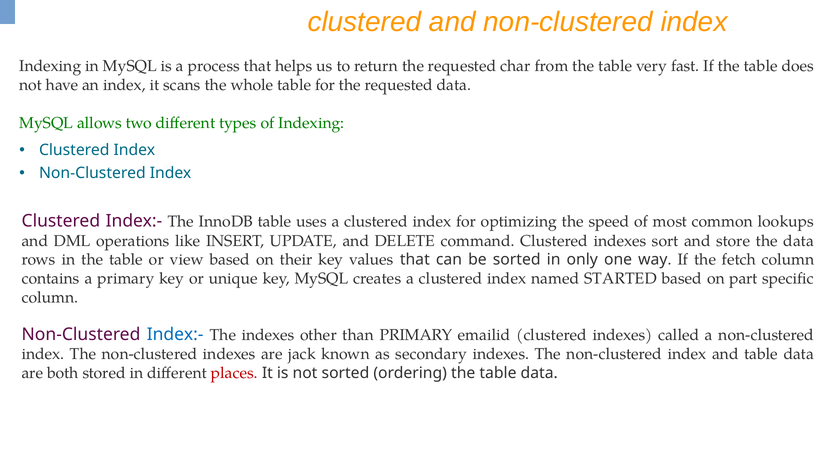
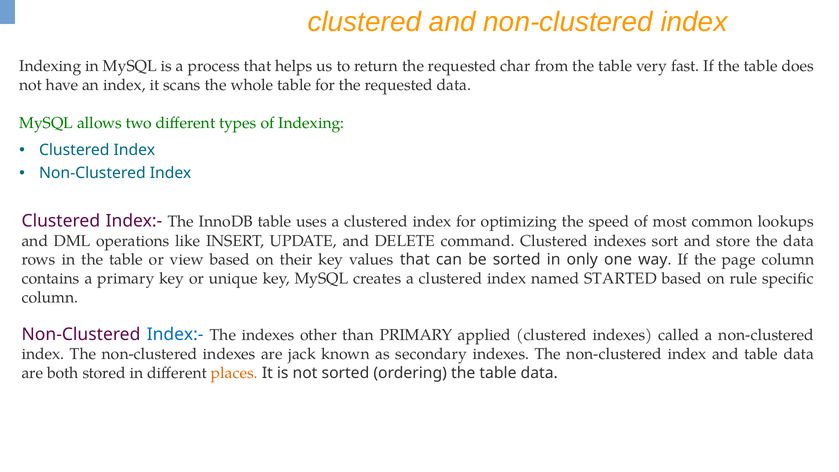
fetch: fetch -> page (739, 260)
part: part -> rule (743, 279)
emailid: emailid -> applied (484, 335)
places colour: red -> orange (234, 373)
